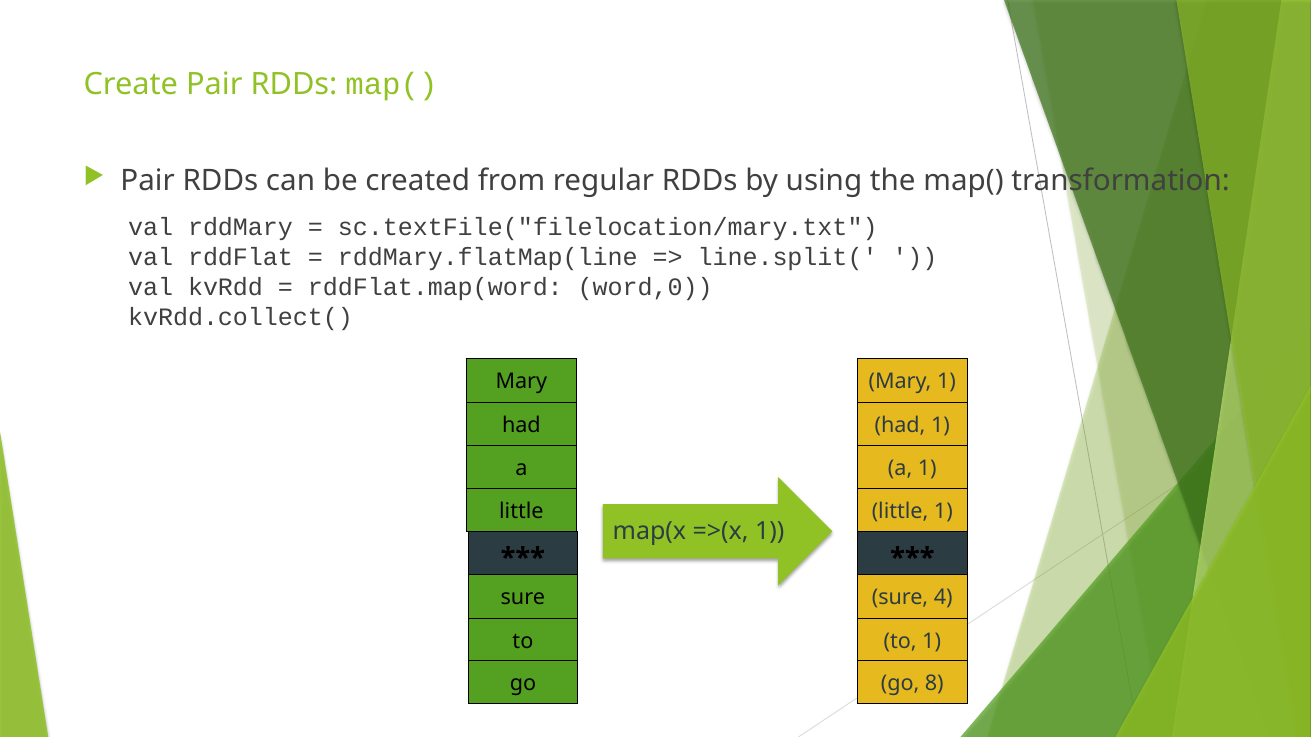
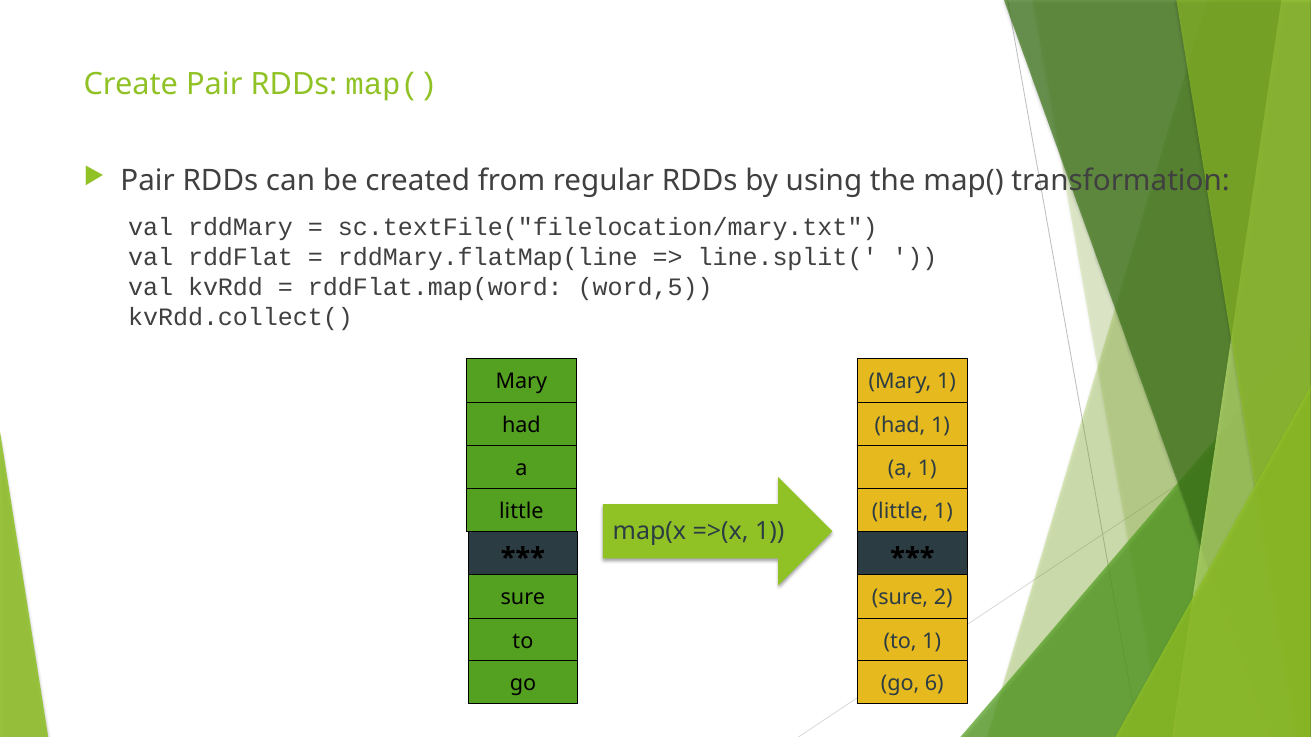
word,0: word,0 -> word,5 (645, 287)
4: 4 -> 2 (943, 598)
8: 8 -> 6 (934, 684)
